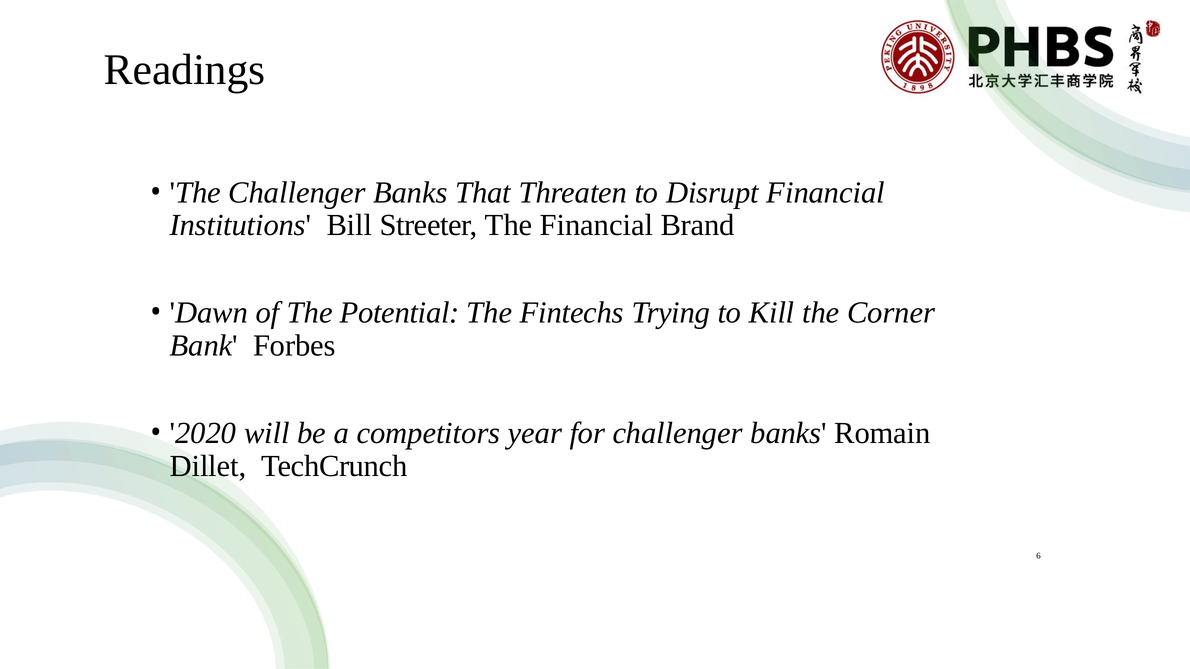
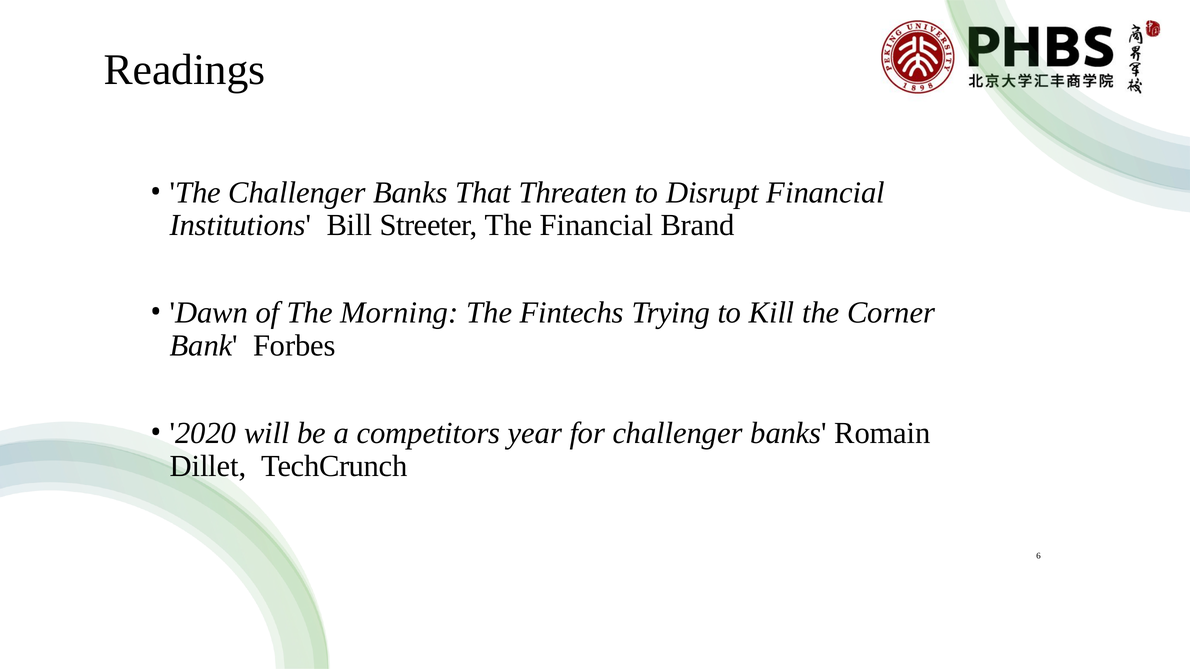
Potential: Potential -> Morning (399, 313)
